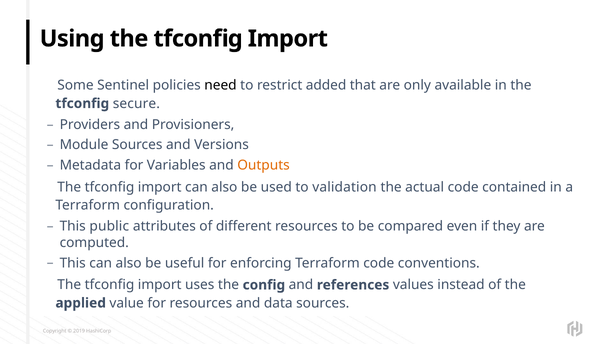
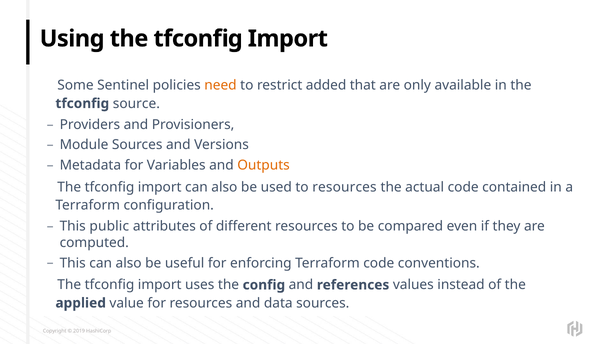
need colour: black -> orange (221, 85)
secure: secure -> source (136, 104)
to validation: validation -> resources (344, 187)
